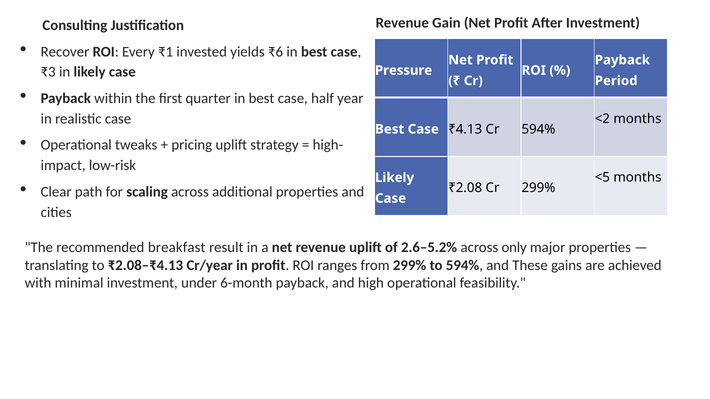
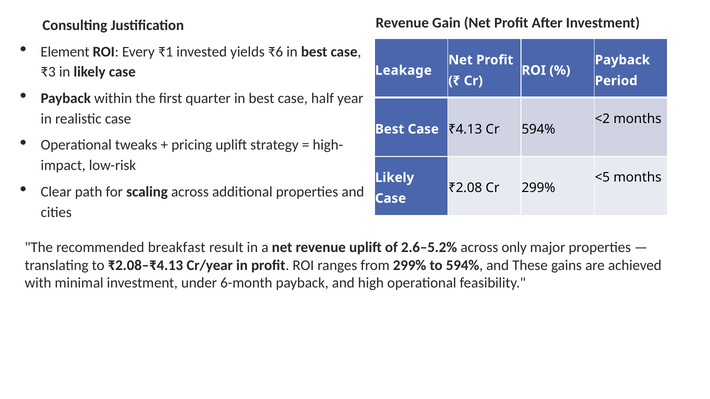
Recover: Recover -> Element (65, 52)
Pressure: Pressure -> Leakage (403, 70)
